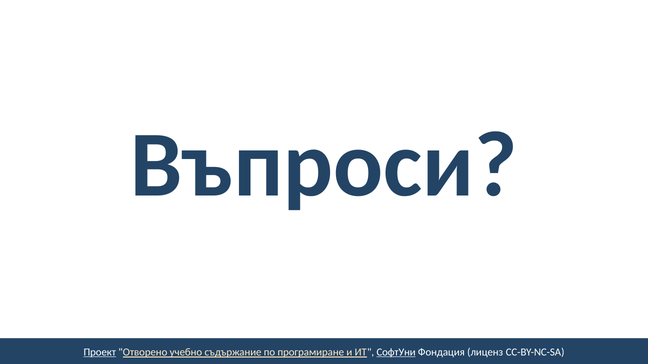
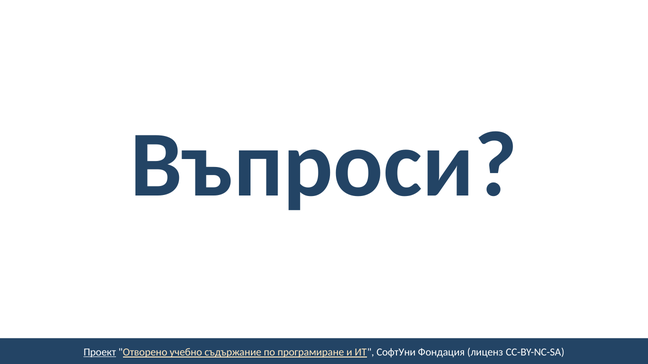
СофтУни underline: present -> none (396, 353)
